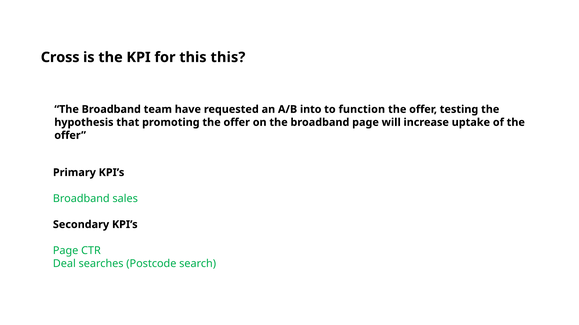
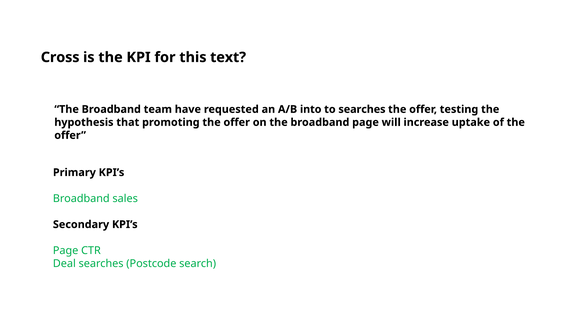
this this: this -> text (228, 57)
to function: function -> searches (362, 110)
